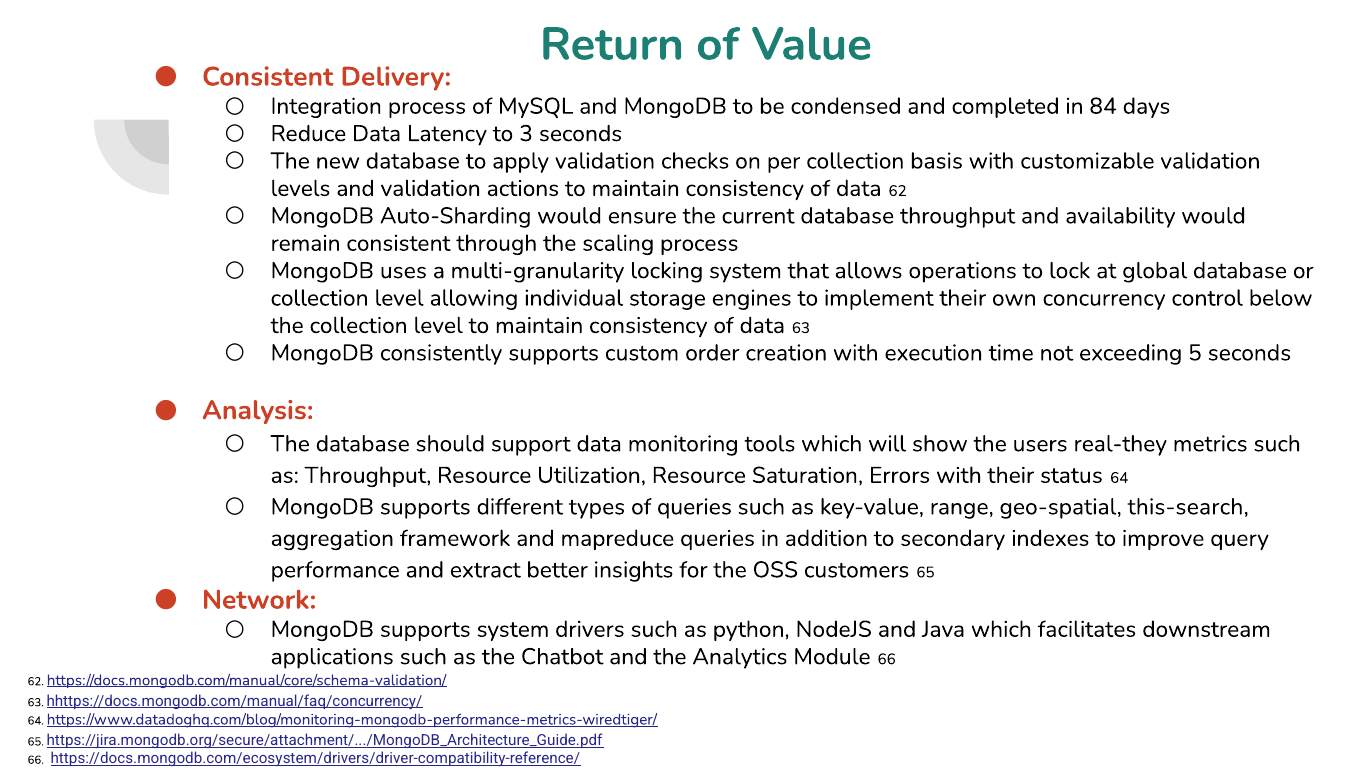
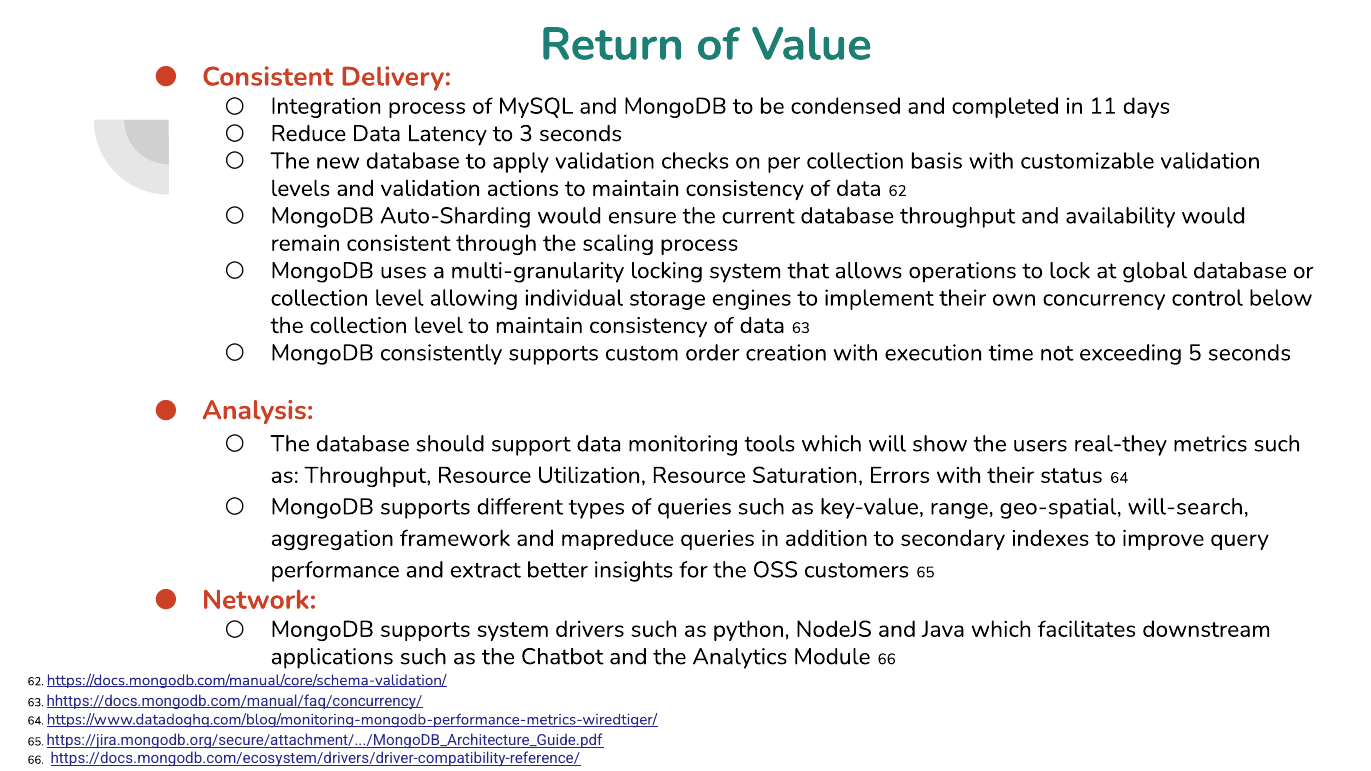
84: 84 -> 11 (1103, 106)
this-search: this-search -> will-search (1188, 507)
